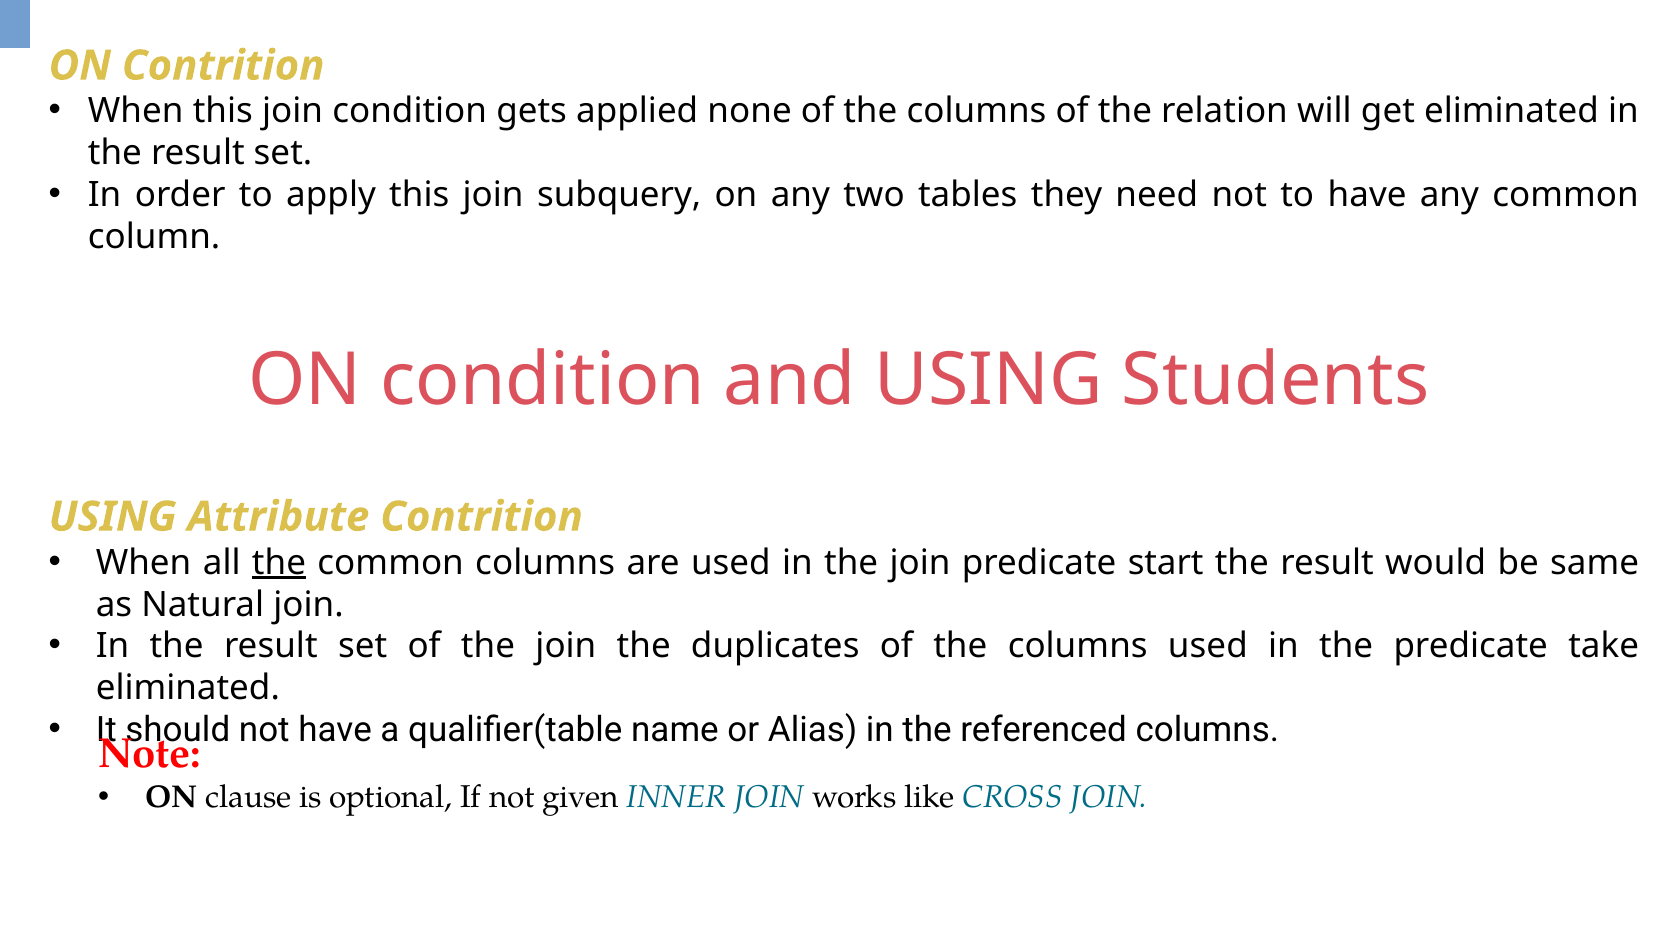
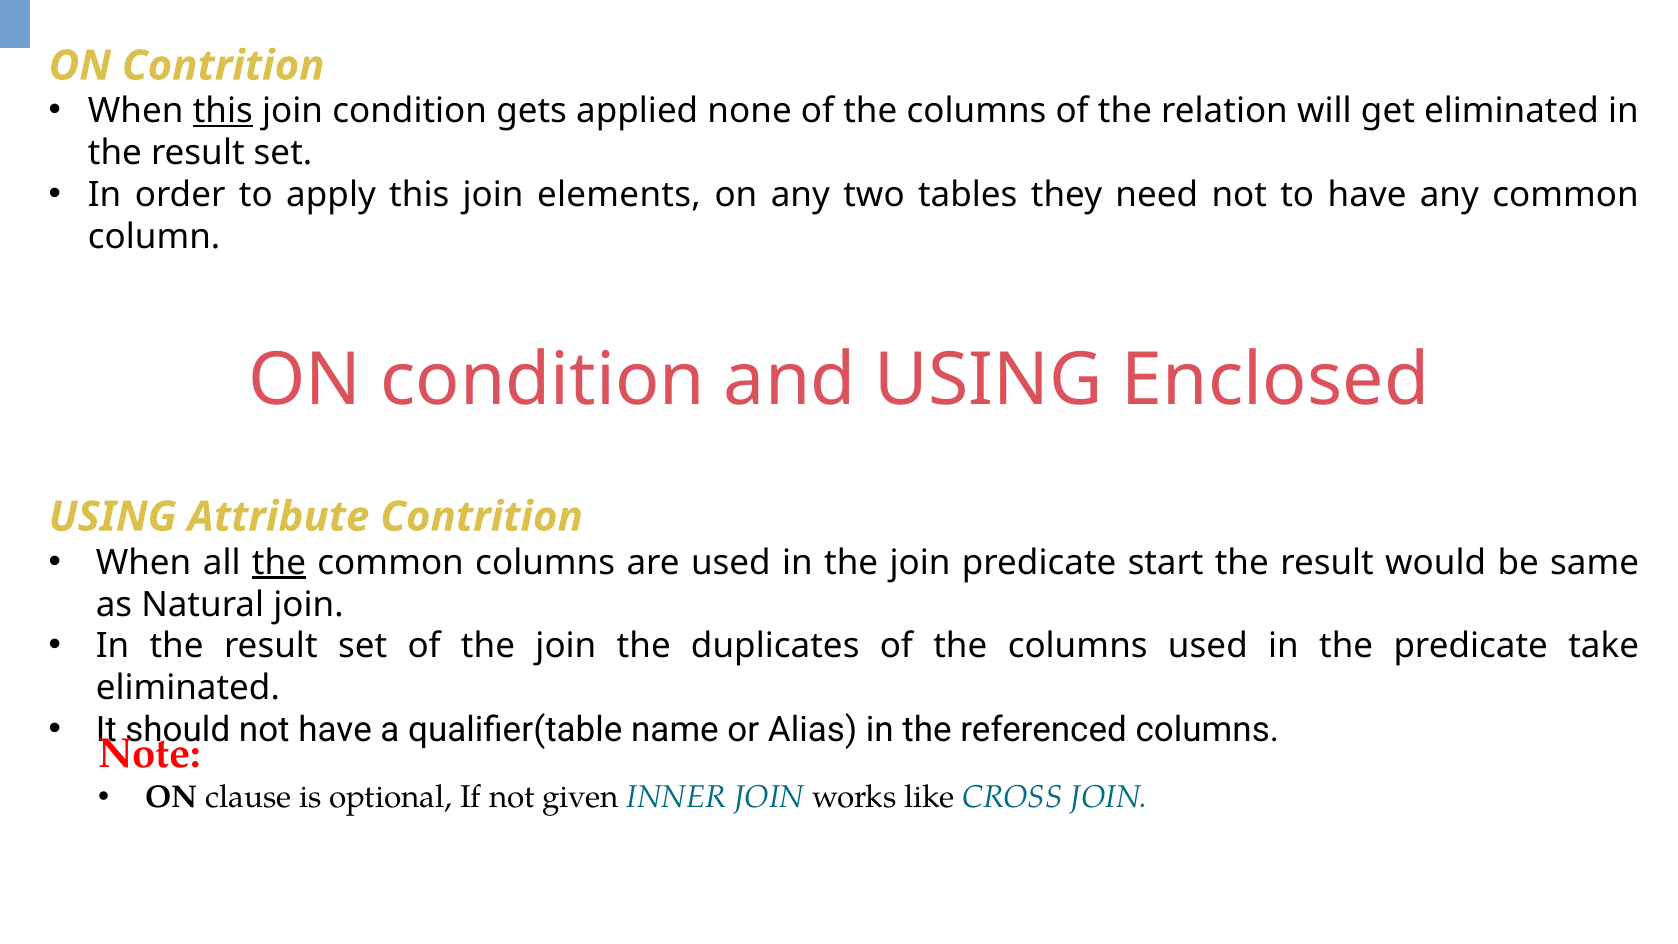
this underline: none -> present (223, 111)
subquery: subquery -> elements (619, 195)
Students: Students -> Enclosed (1276, 380)
